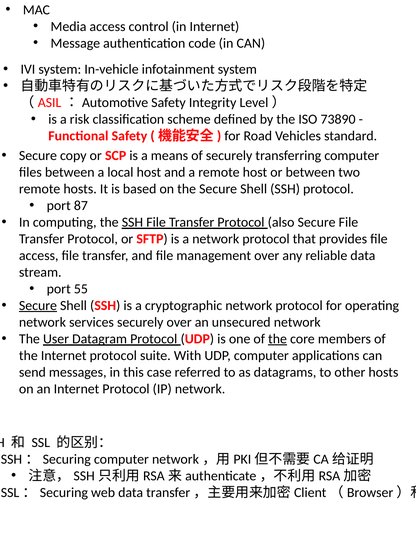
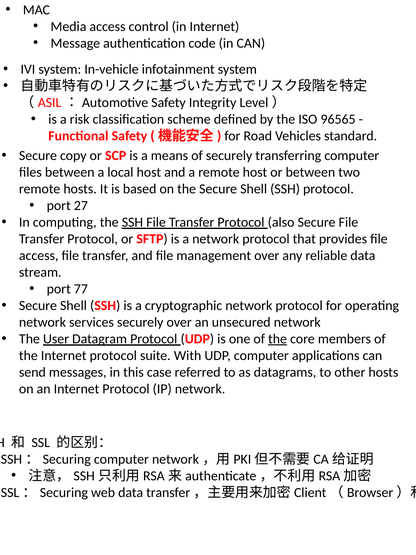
73890: 73890 -> 96565 (338, 119)
87: 87 -> 27 (81, 206)
55: 55 -> 77 (81, 289)
Secure underline: present -> none (38, 305)
